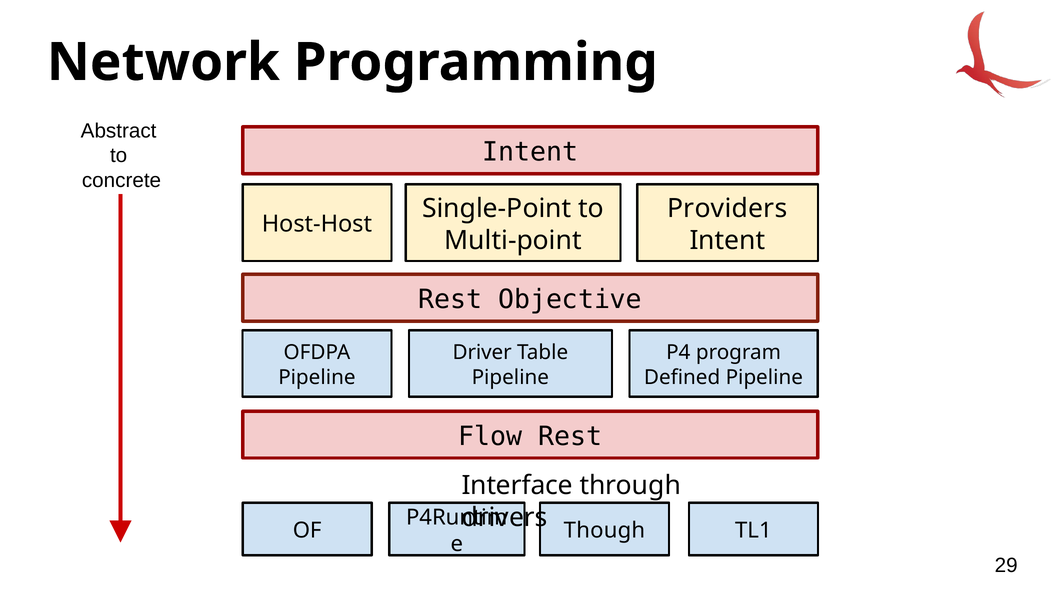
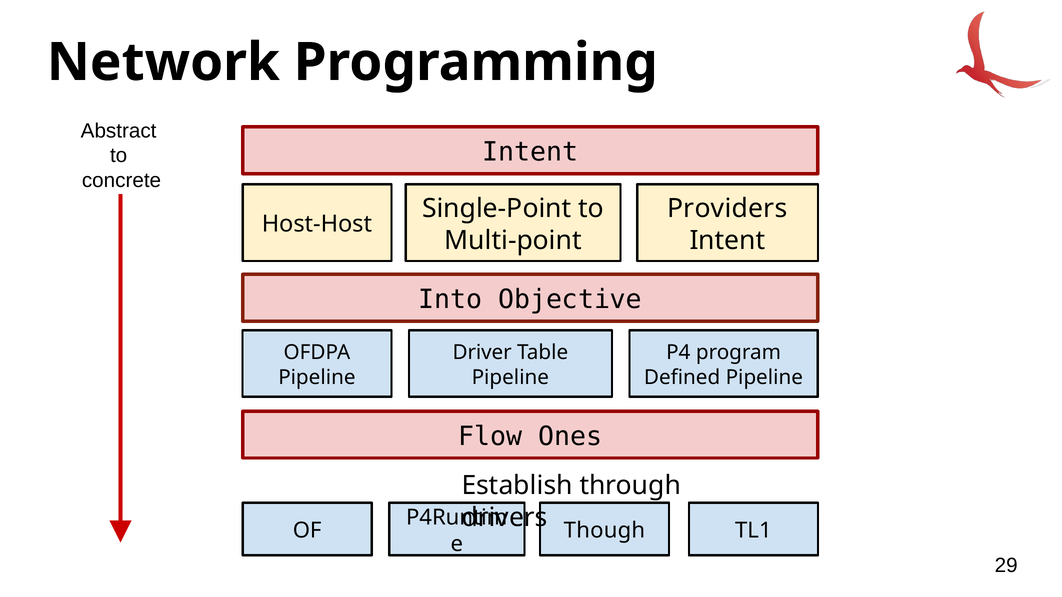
Rest: Rest -> Into (450, 300)
Flow Rest: Rest -> Ones (570, 437)
Interface: Interface -> Establish (517, 486)
